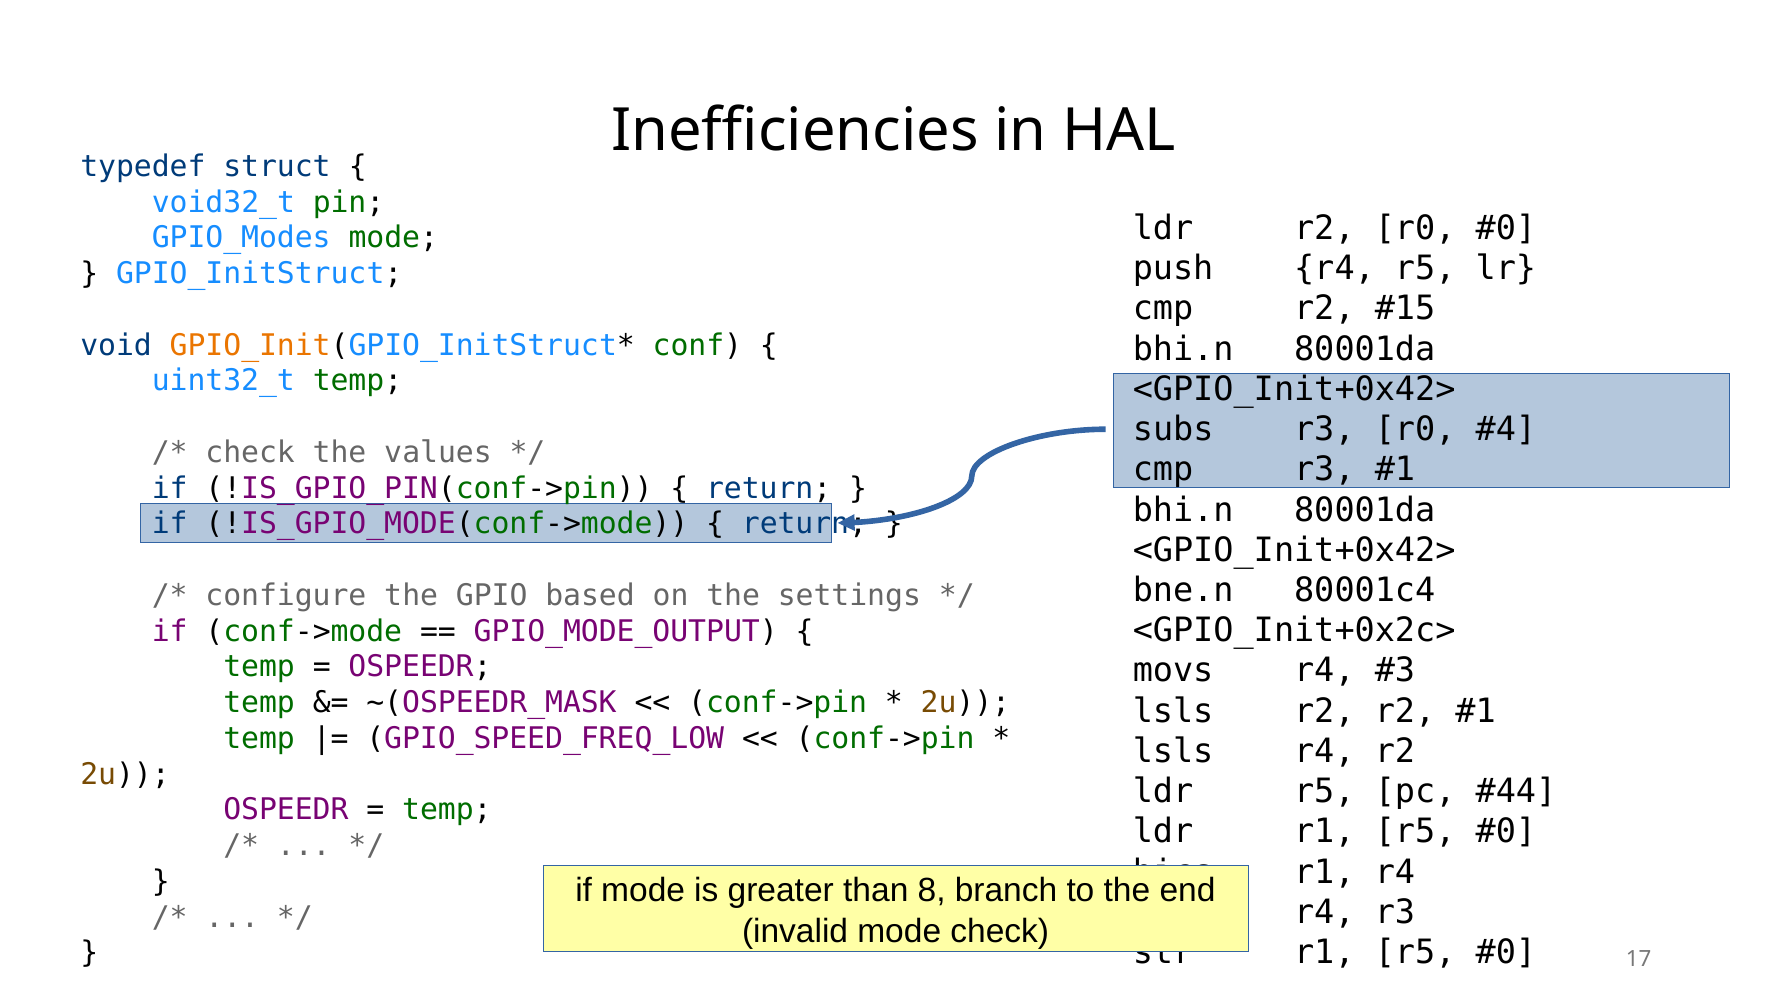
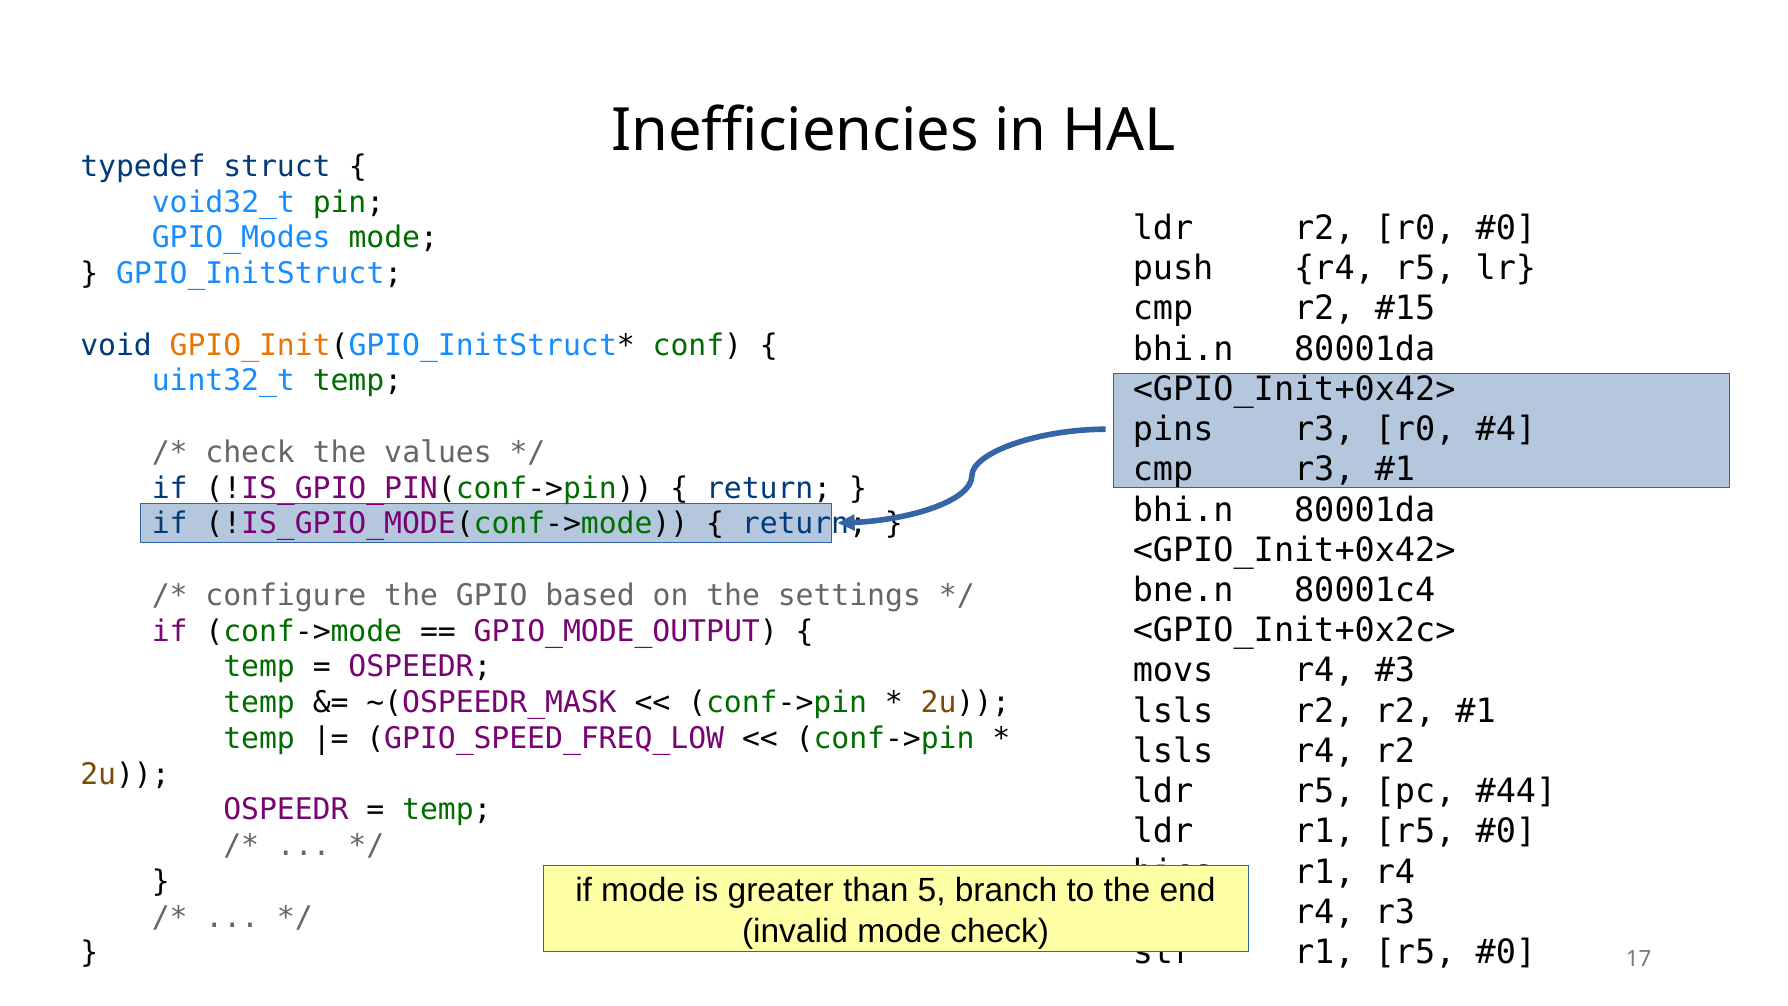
subs: subs -> pins (1173, 429)
8: 8 -> 5 (932, 891)
